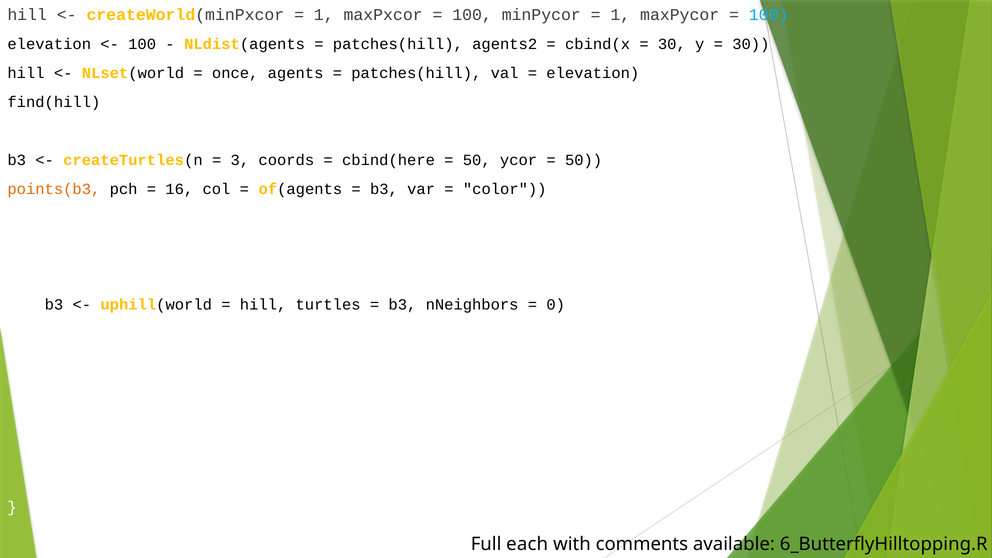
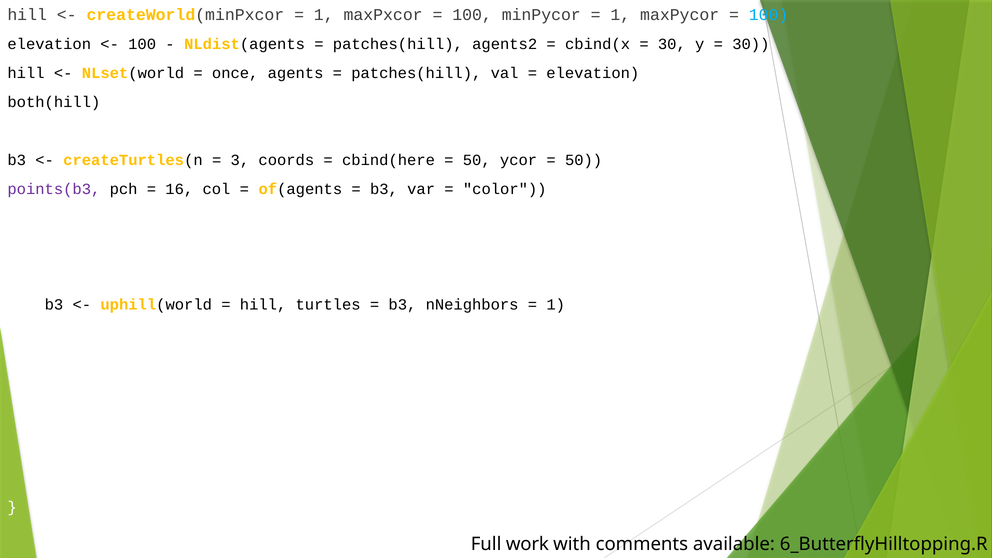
find(hill: find(hill -> both(hill (54, 102)
points(b3 colour: orange -> purple (54, 189)
0: 0 -> 1 (556, 305)
each: each -> work (527, 544)
